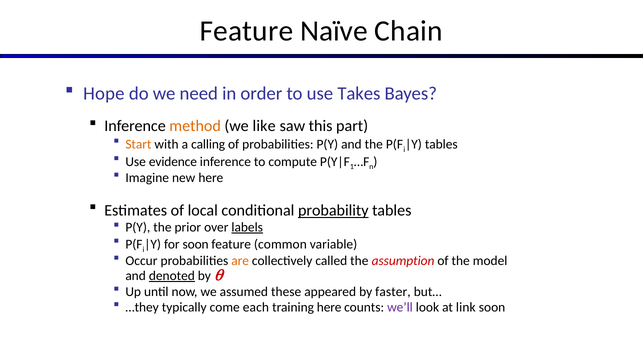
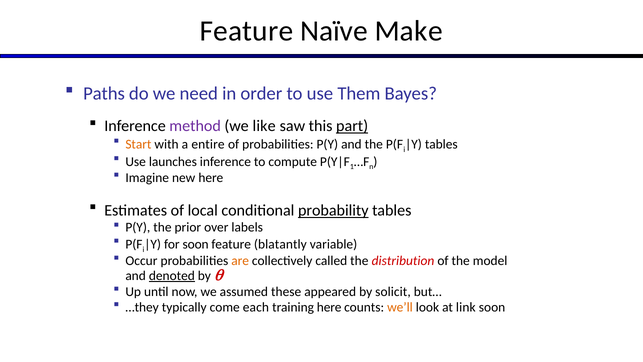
Chain: Chain -> Make (409, 31)
Hope: Hope -> Paths (104, 93)
Takes: Takes -> Them (359, 93)
method colour: orange -> purple (195, 126)
part underline: none -> present (352, 126)
calling: calling -> entire (208, 144)
evidence: evidence -> launches (173, 162)
labels underline: present -> none (247, 227)
common: common -> blatantly (280, 244)
assumption: assumption -> distribution (403, 261)
faster: faster -> solicit (393, 292)
we’ll colour: purple -> orange (400, 307)
